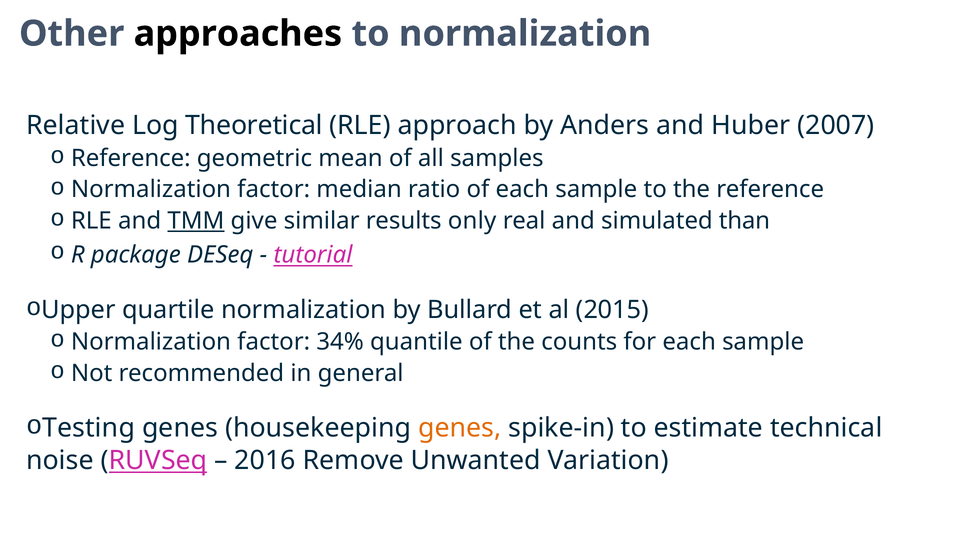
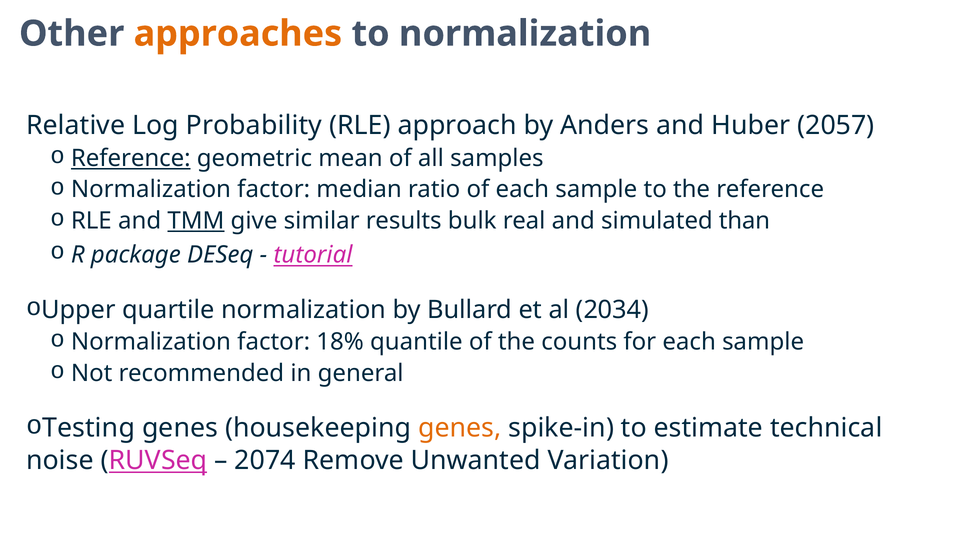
approaches colour: black -> orange (238, 34)
Theoretical: Theoretical -> Probability (254, 126)
2007: 2007 -> 2057 (836, 126)
Reference underline: none -> present (131, 158)
only: only -> bulk (472, 221)
2015: 2015 -> 2034 (612, 310)
34%: 34% -> 18% (340, 342)
2016: 2016 -> 2074 (265, 460)
